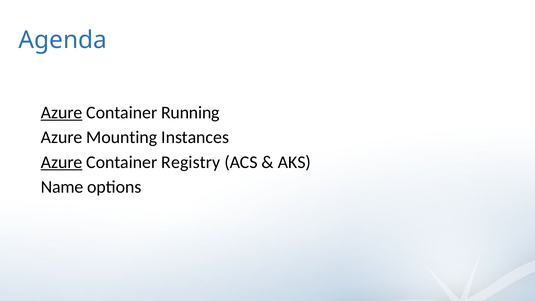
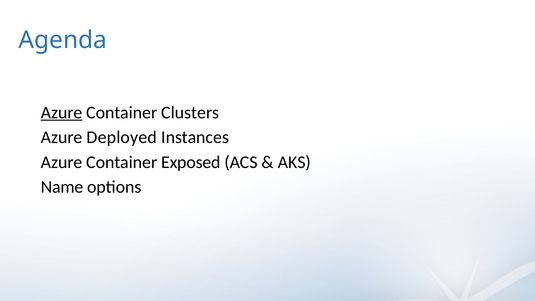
Running: Running -> Clusters (190, 112)
Mounting: Mounting -> Deployed (122, 137)
Azure underline: present -> none (62, 162)
Registry: Registry -> Exposed (191, 162)
